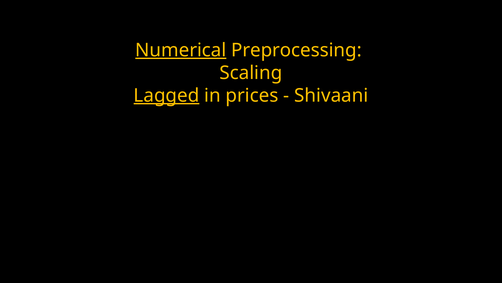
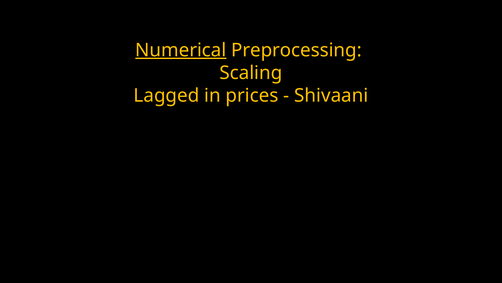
Lagged underline: present -> none (166, 95)
